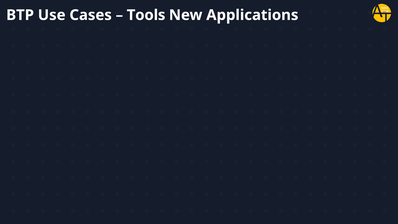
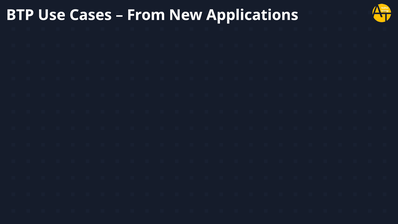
Tools: Tools -> From (146, 15)
